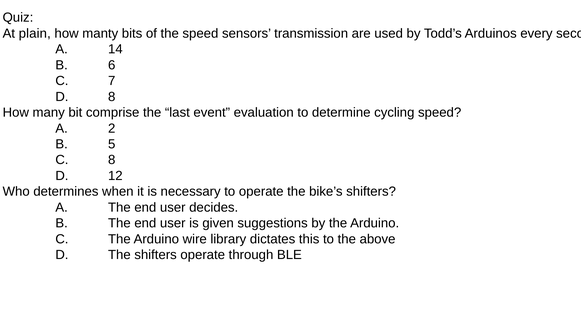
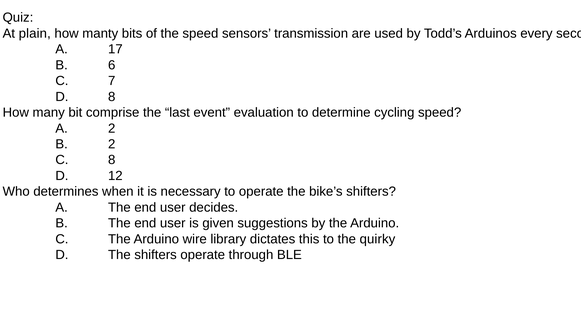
14: 14 -> 17 (115, 49)
B 5: 5 -> 2 (112, 144)
above: above -> quirky (377, 239)
